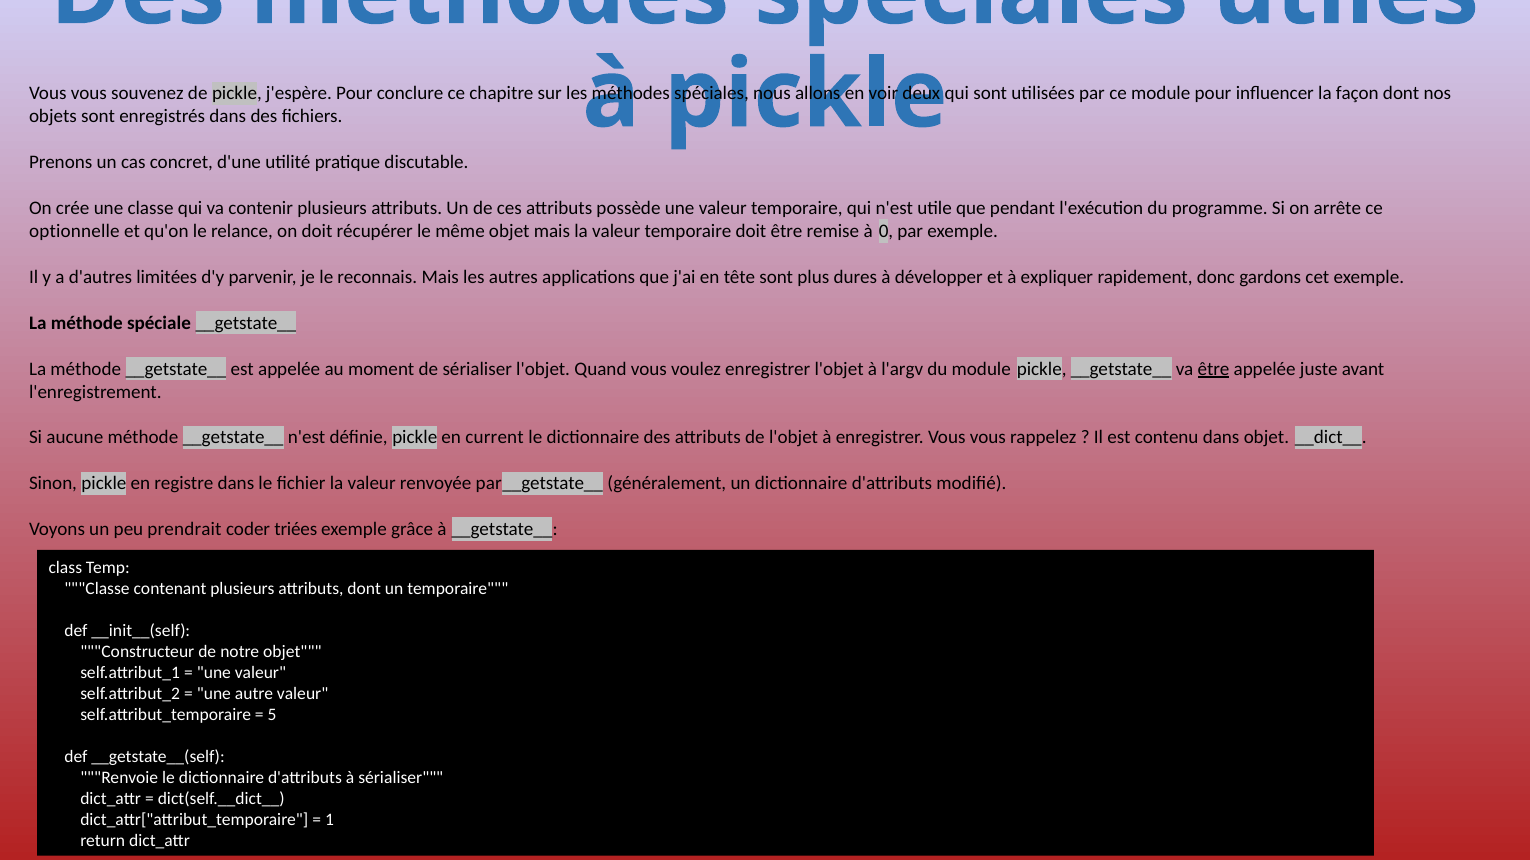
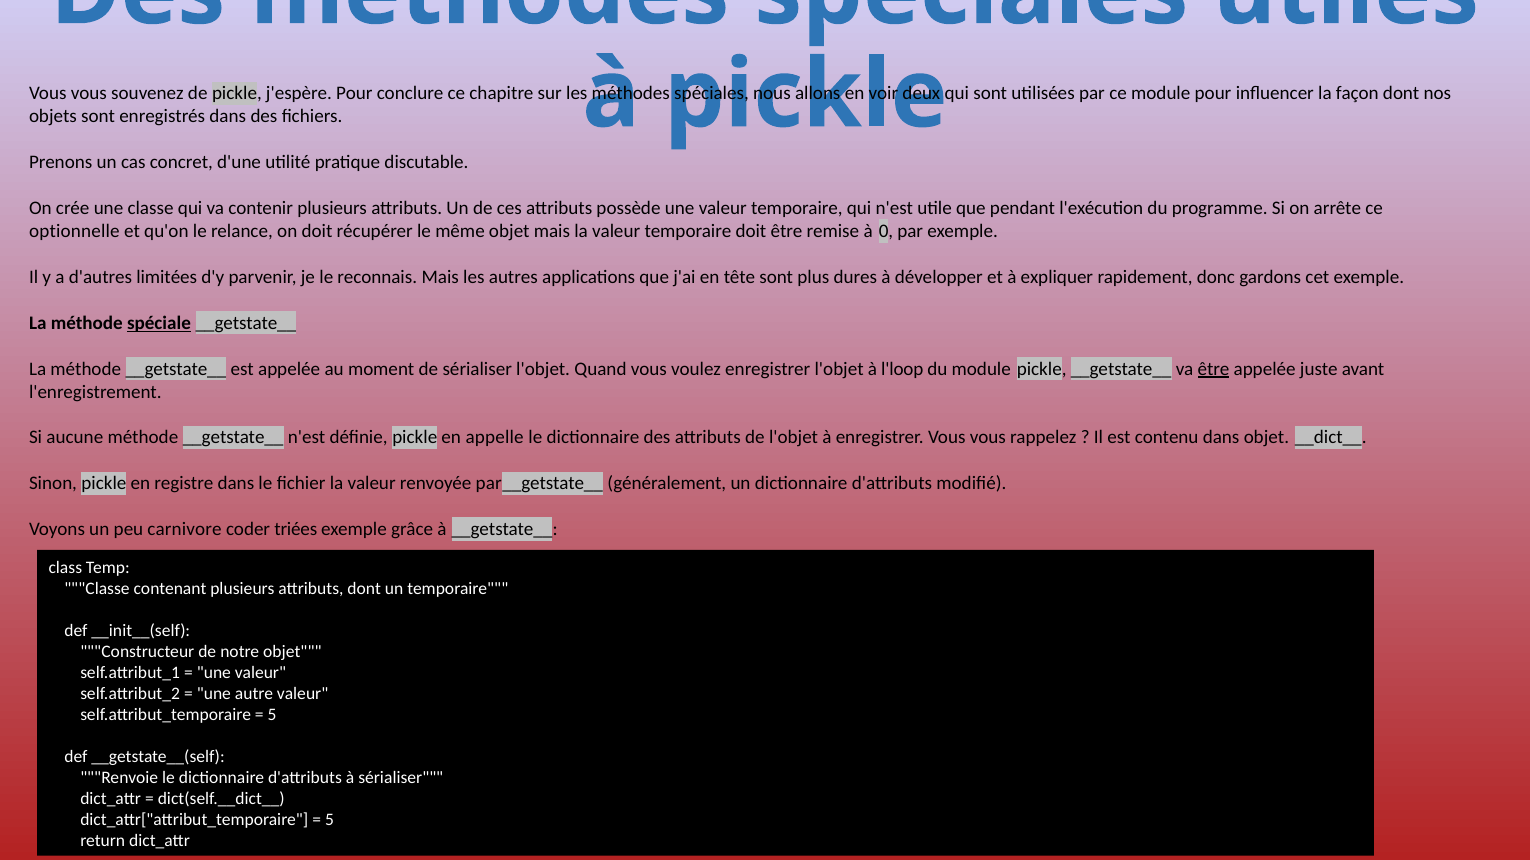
spéciale underline: none -> present (159, 323)
l'argv: l'argv -> l'loop (902, 369)
current: current -> appelle (495, 438)
prendrait: prendrait -> carnivore (185, 530)
1: 1 -> 5 (329, 820)
